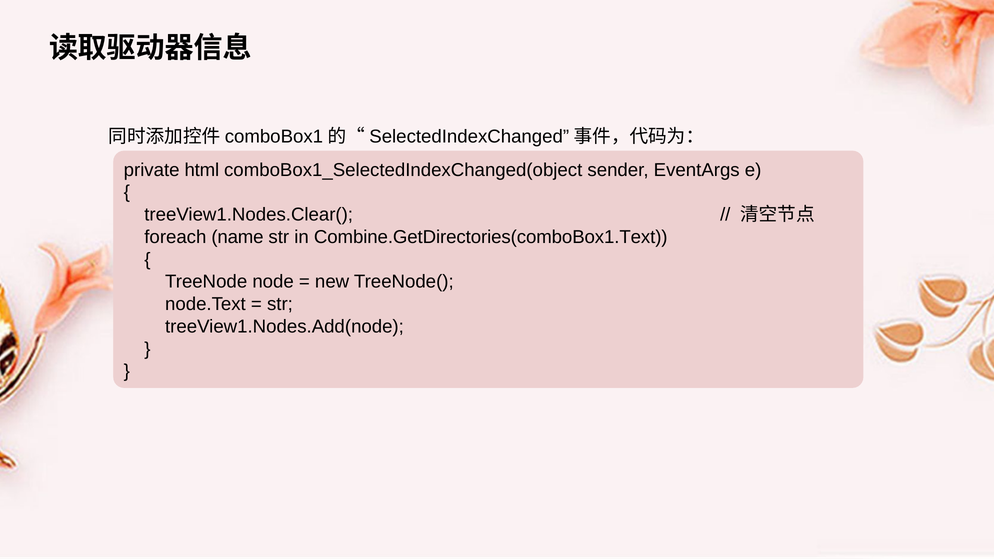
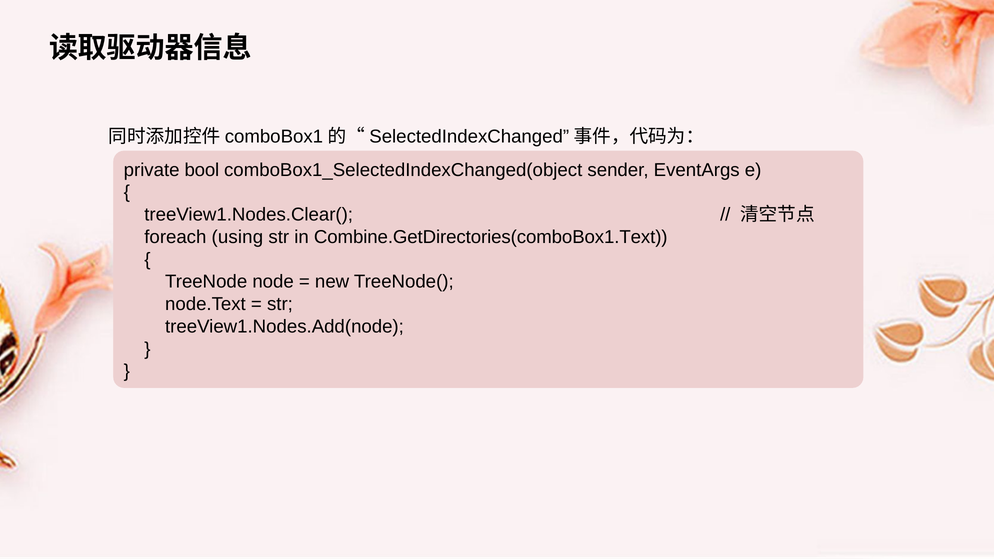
html: html -> bool (202, 170)
name: name -> using (237, 237)
